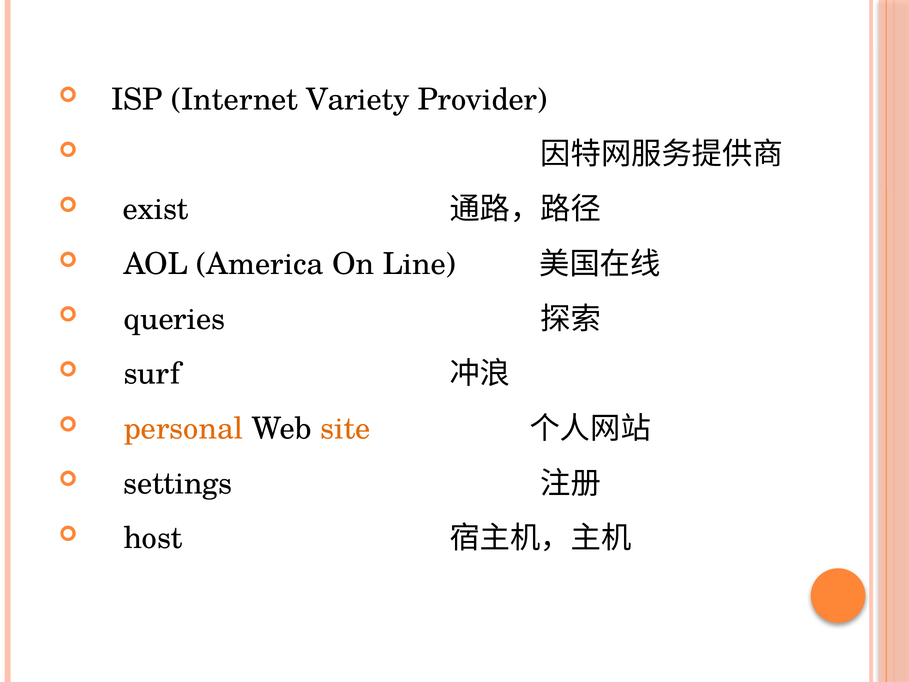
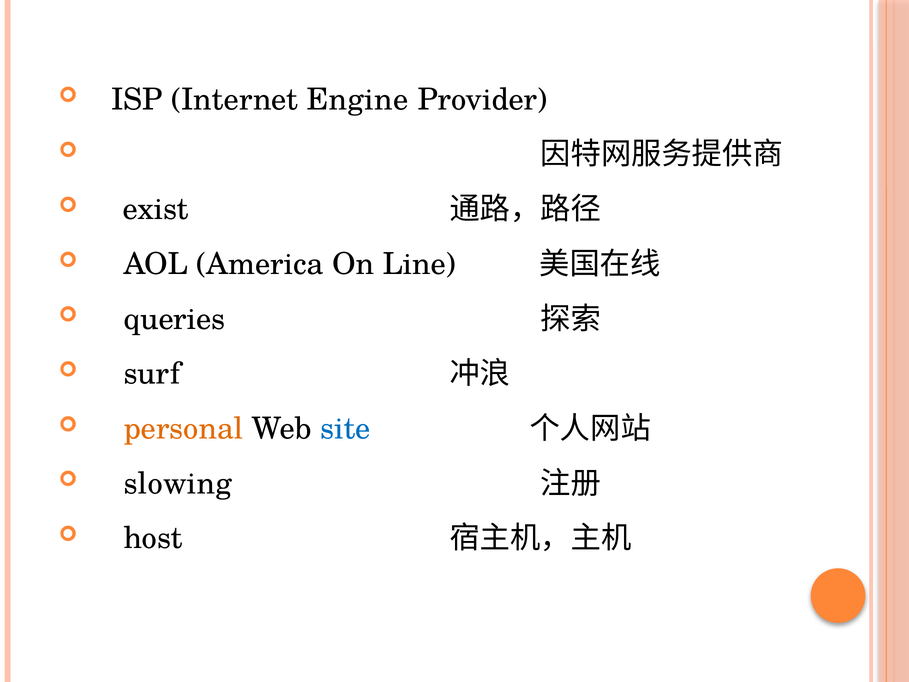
Variety: Variety -> Engine (357, 100)
site colour: orange -> blue (345, 429)
settings: settings -> slowing (178, 483)
